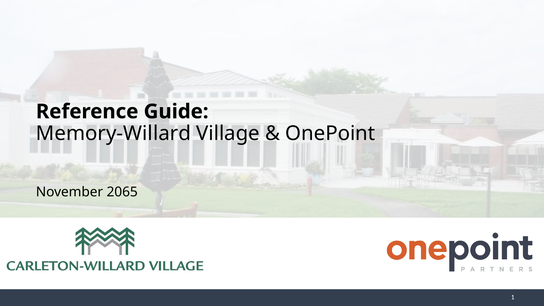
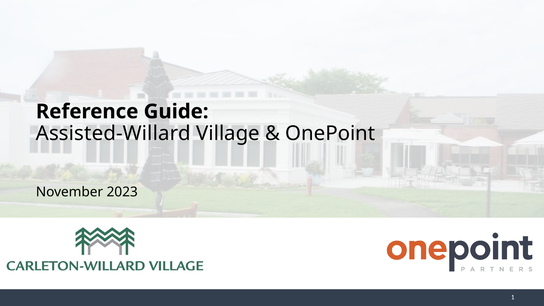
Memory-Willard: Memory-Willard -> Assisted-Willard (113, 134)
2065: 2065 -> 2023 (122, 192)
